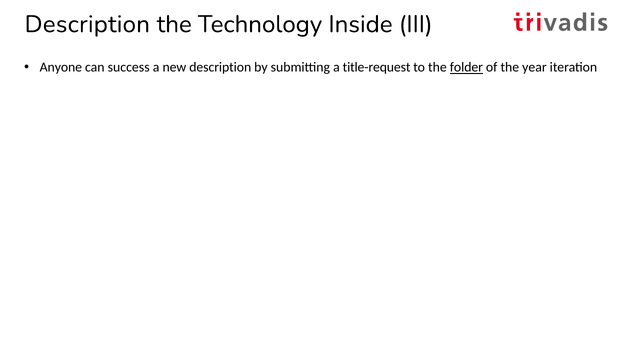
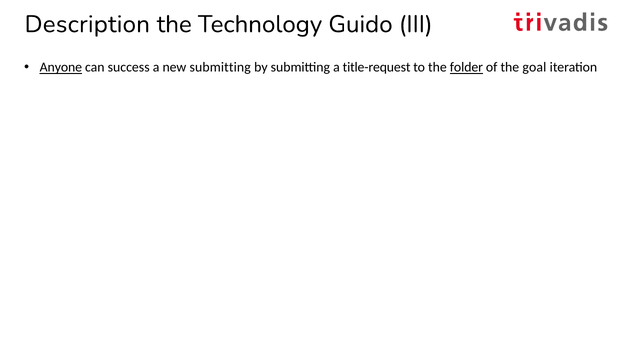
Inside: Inside -> Guido (361, 24)
Anyone underline: none -> present (61, 67)
new description: description -> submitting (220, 67)
year: year -> goal (534, 67)
